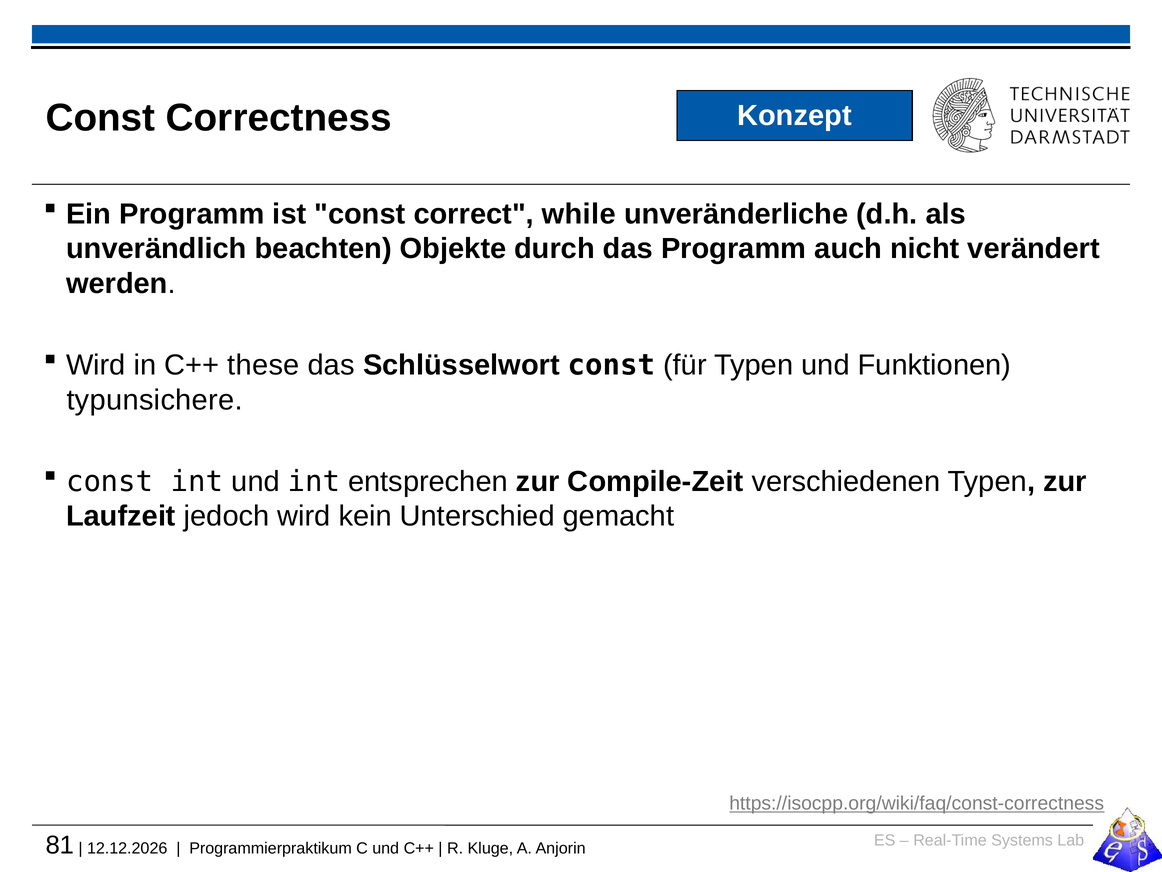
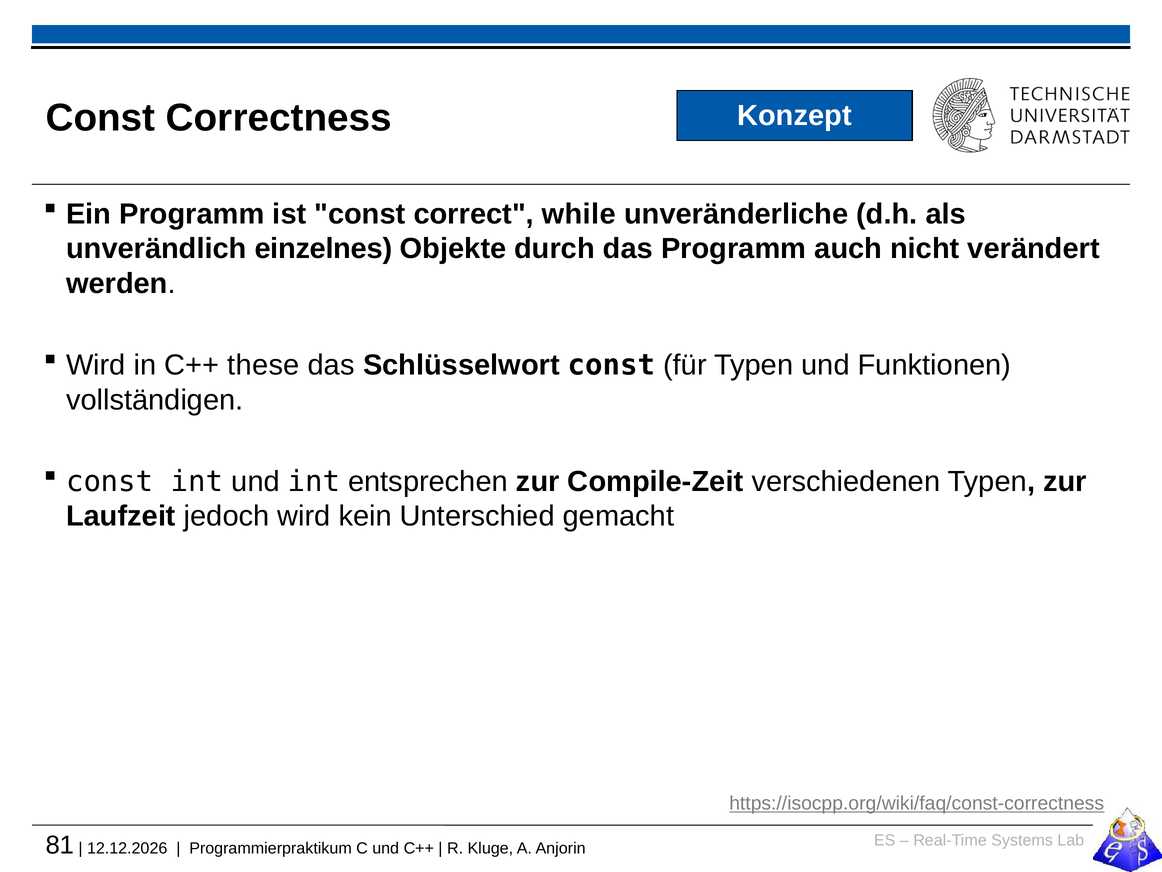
beachten: beachten -> einzelnes (323, 249)
typunsichere: typunsichere -> vollständigen (155, 400)
